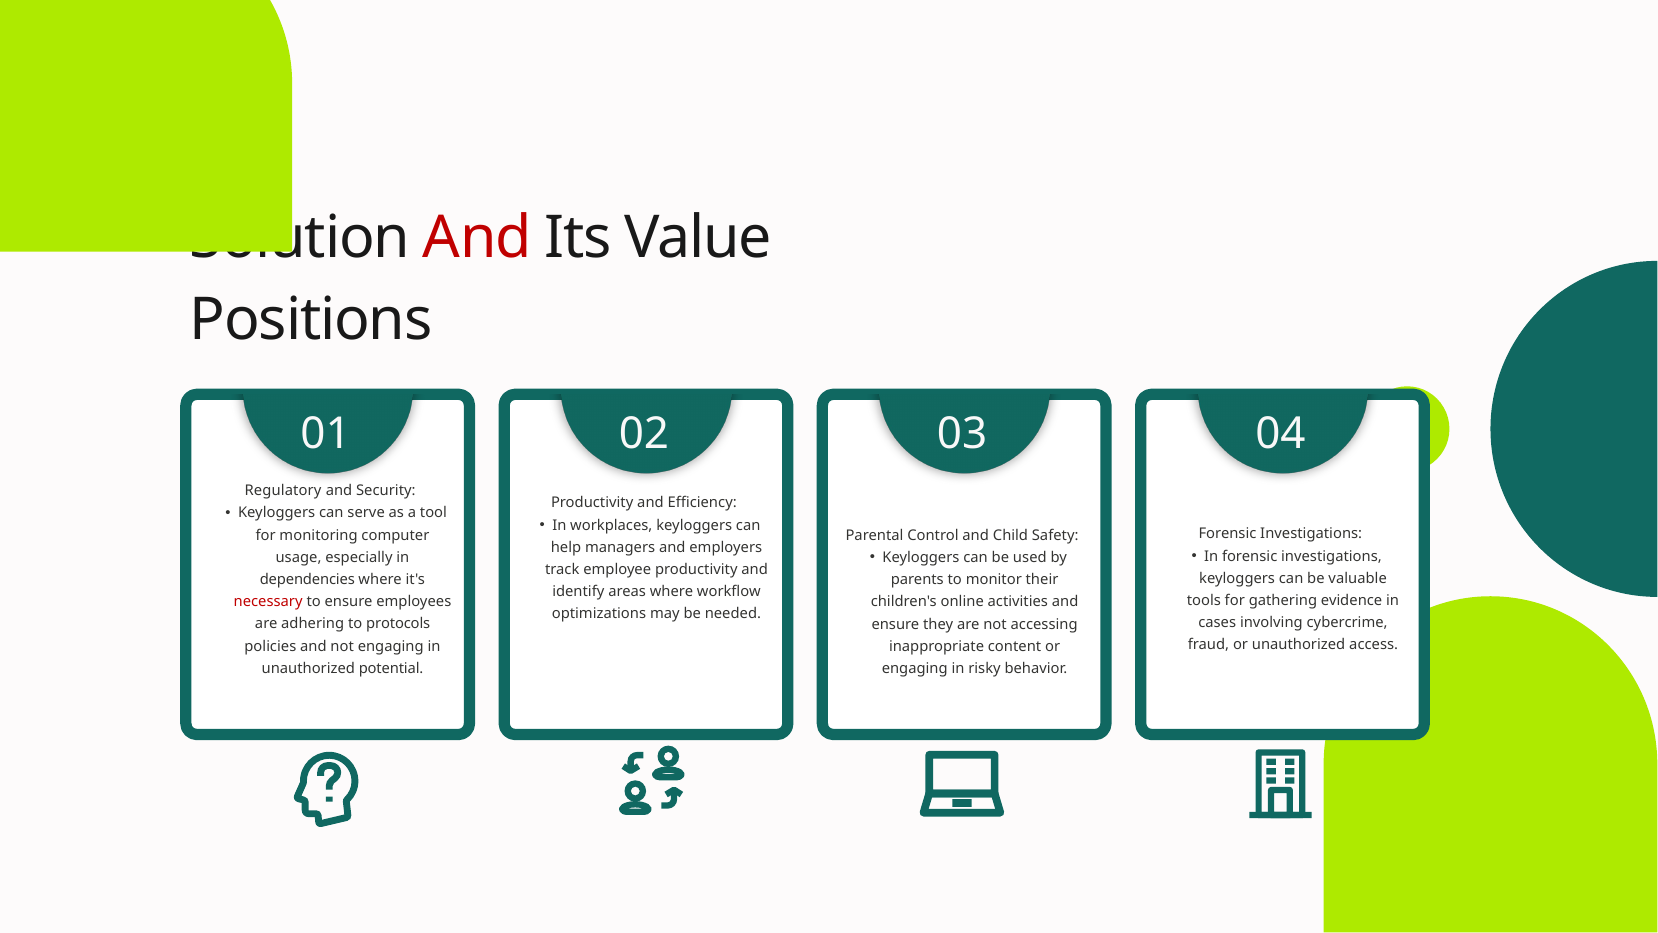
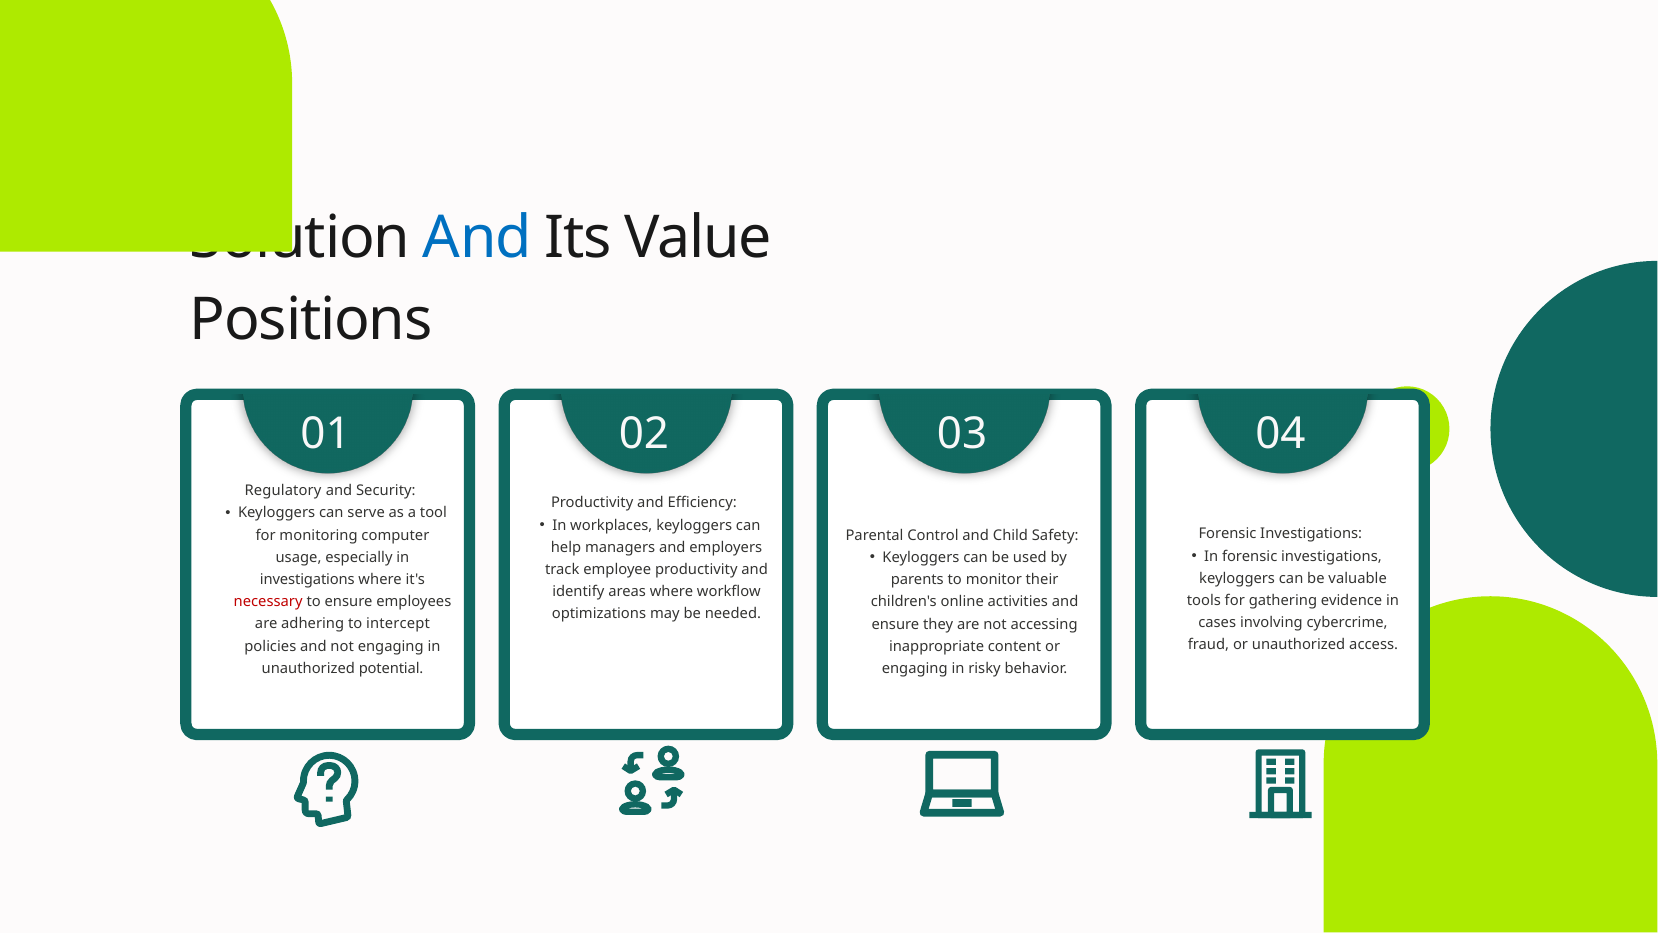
And colour: red -> blue (478, 238)
dependencies: dependencies -> investigations (307, 579)
protocols: protocols -> intercept (398, 624)
